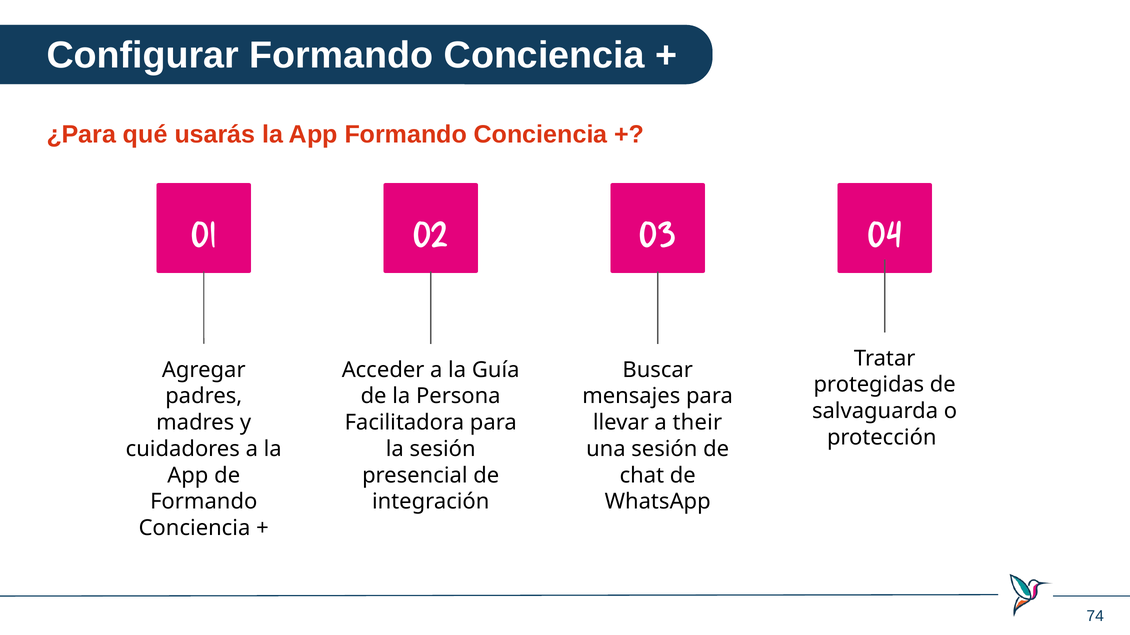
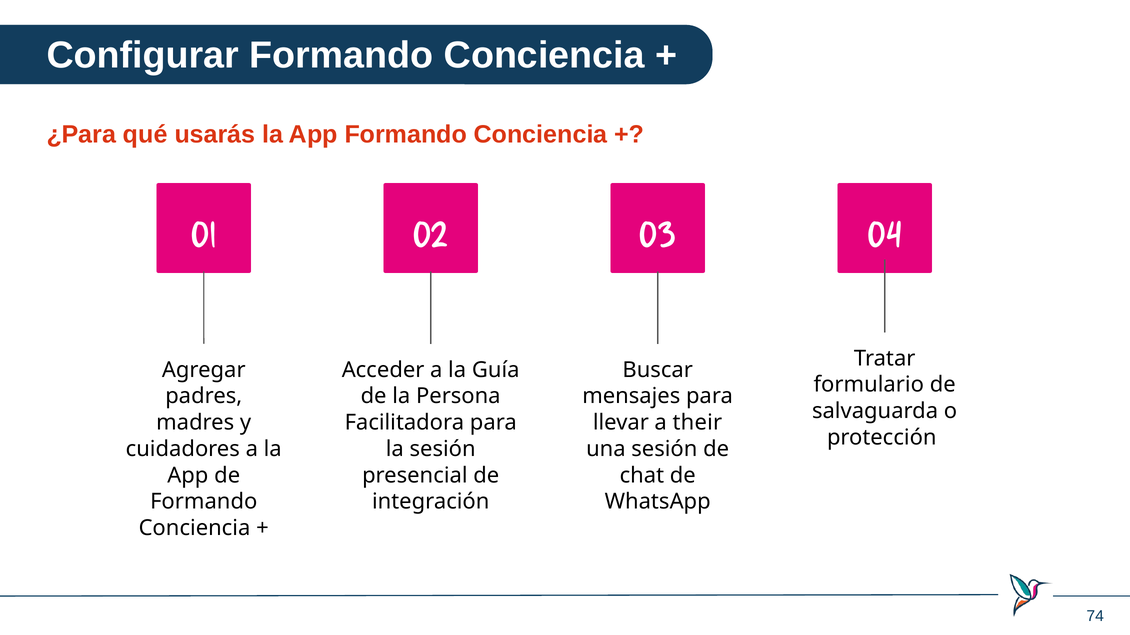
protegidas: protegidas -> formulario (869, 385)
